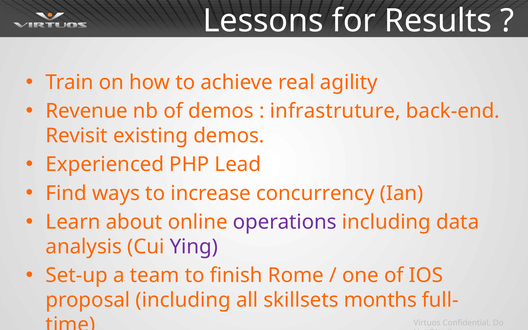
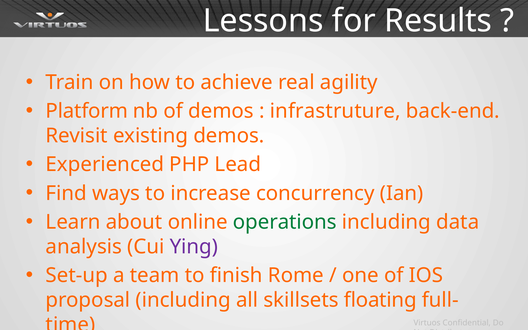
Revenue: Revenue -> Platform (87, 111)
operations colour: purple -> green (285, 222)
months: months -> floating (380, 300)
